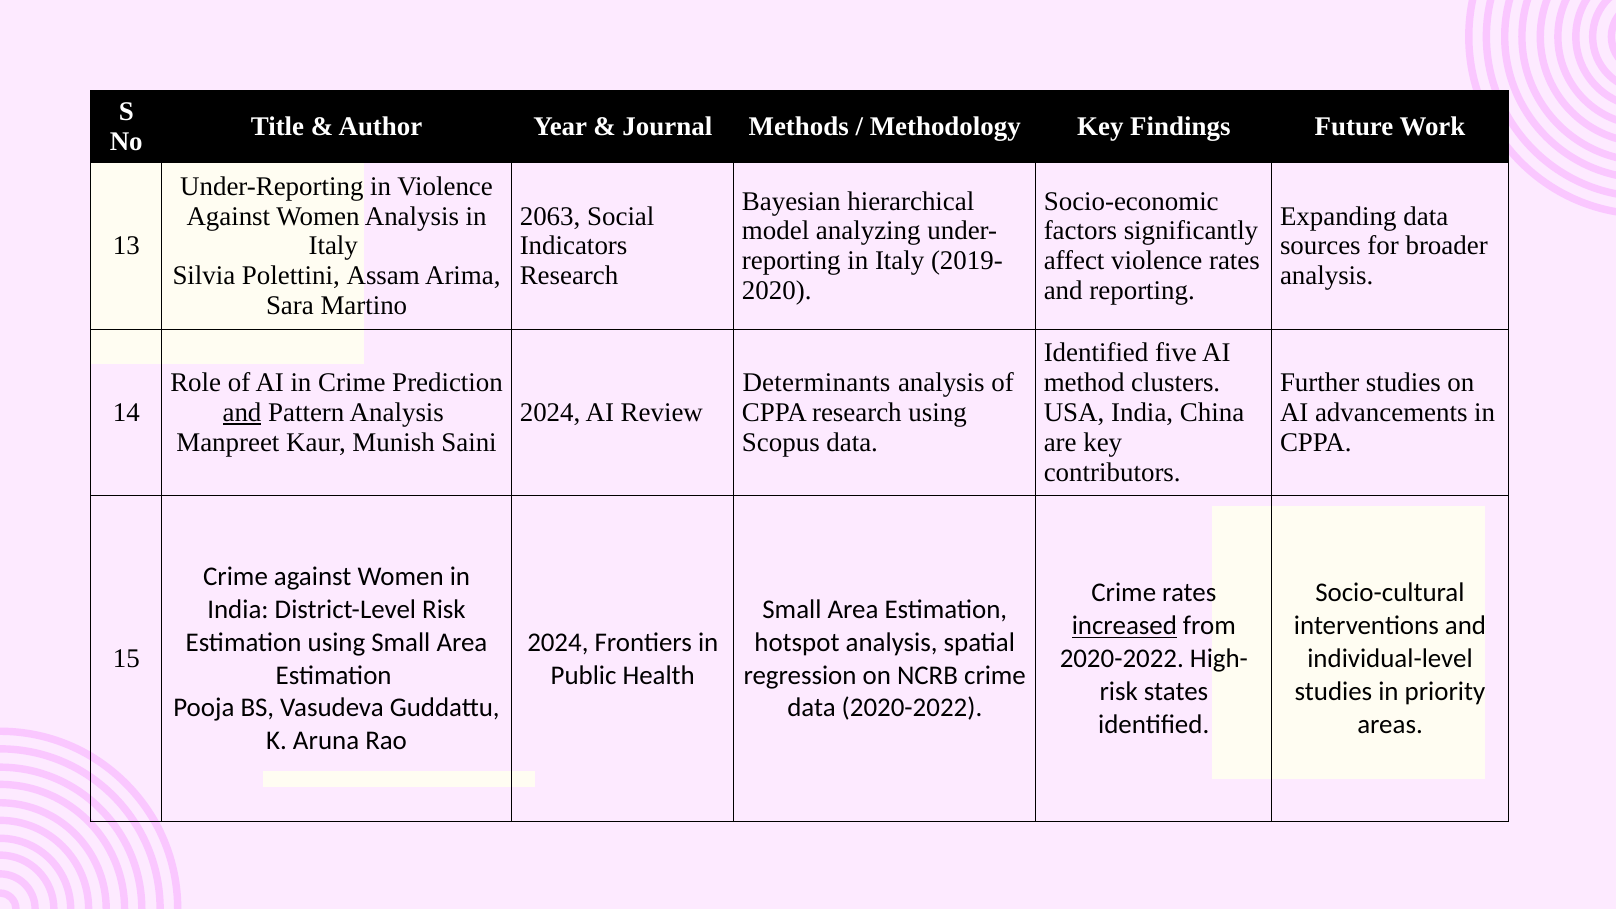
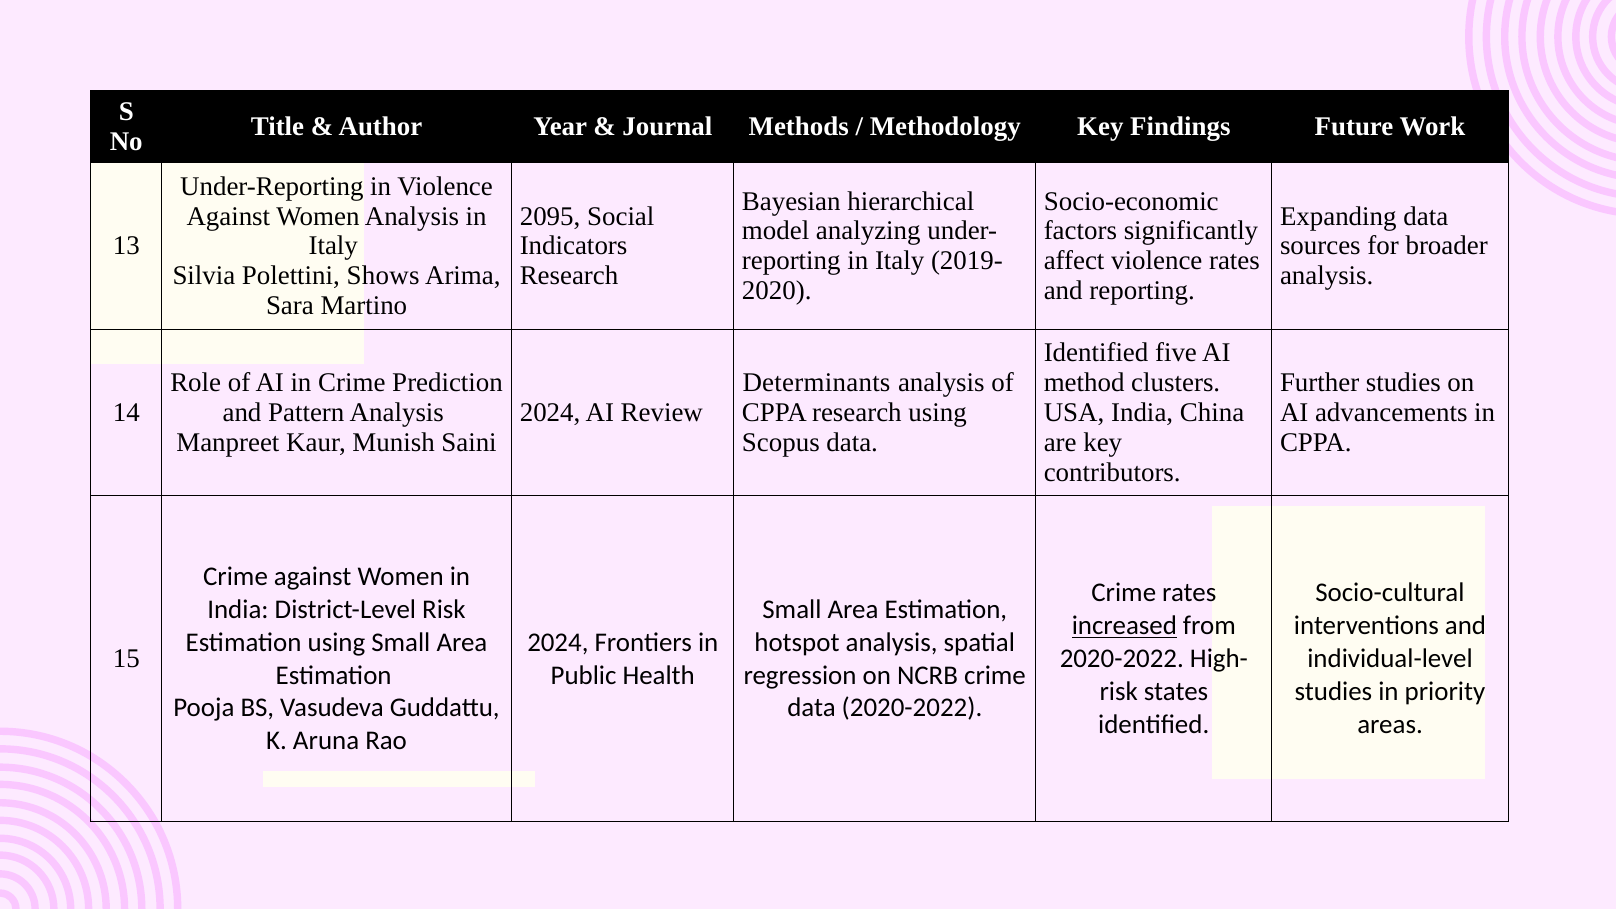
2063: 2063 -> 2095 (550, 216)
Assam: Assam -> Shows (383, 276)
and underline: present -> none (242, 413)
